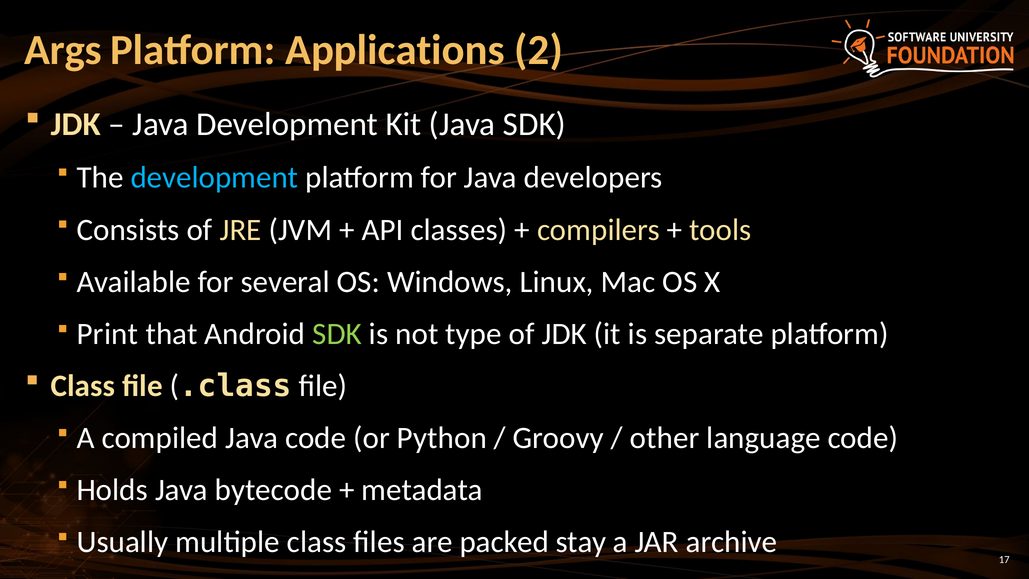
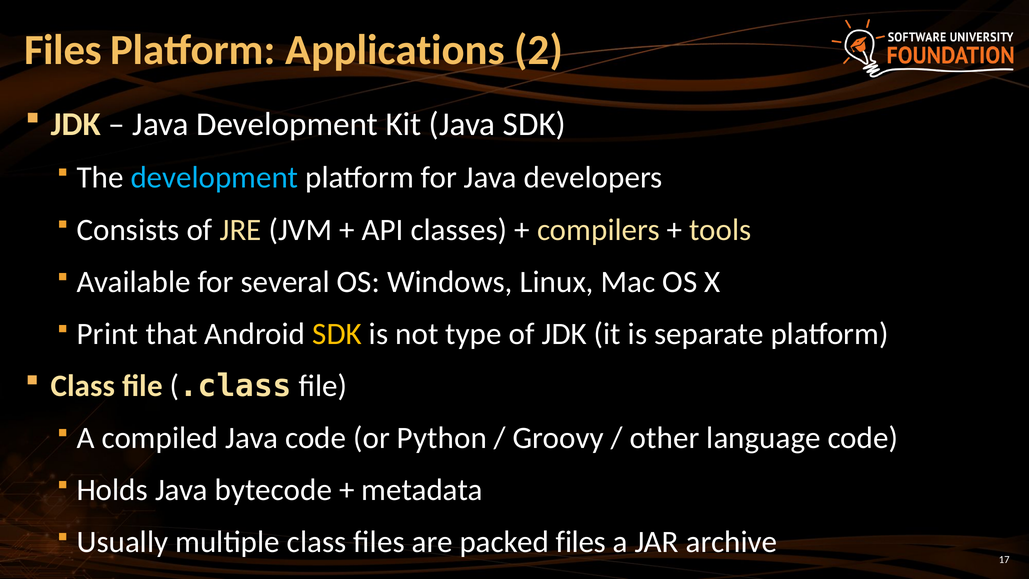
Args: Args -> Files (63, 50)
SDK colour: light green -> yellow (337, 334)
packed stay: stay -> files (581, 542)
